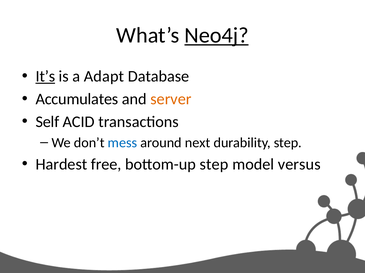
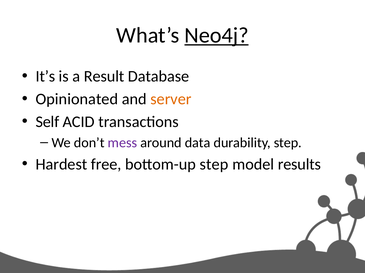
It’s underline: present -> none (45, 77)
Adapt: Adapt -> Result (104, 77)
Accumulates: Accumulates -> Opinionated (77, 99)
mess colour: blue -> purple (122, 143)
next: next -> data (198, 143)
versus: versus -> results (299, 165)
